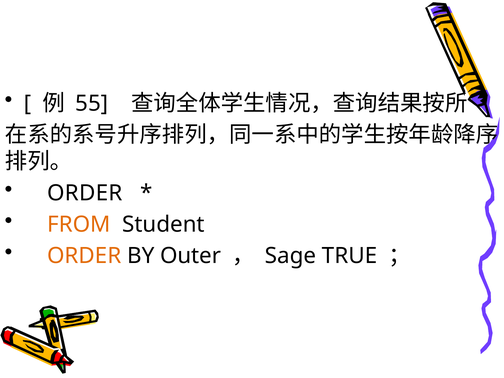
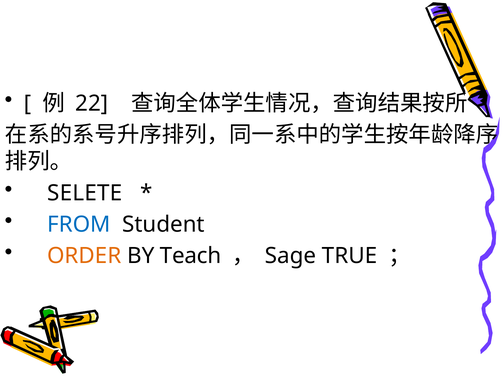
55: 55 -> 22 (92, 103)
ORDER: ORDER -> SELETE (85, 193)
FROM colour: orange -> blue (79, 224)
Outer: Outer -> Teach (191, 256)
